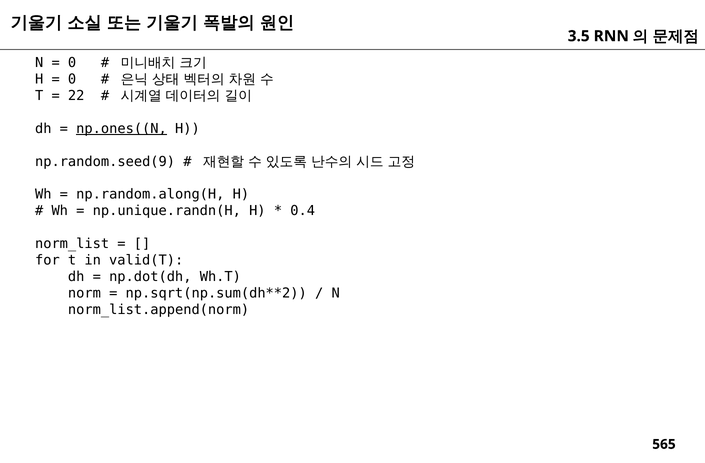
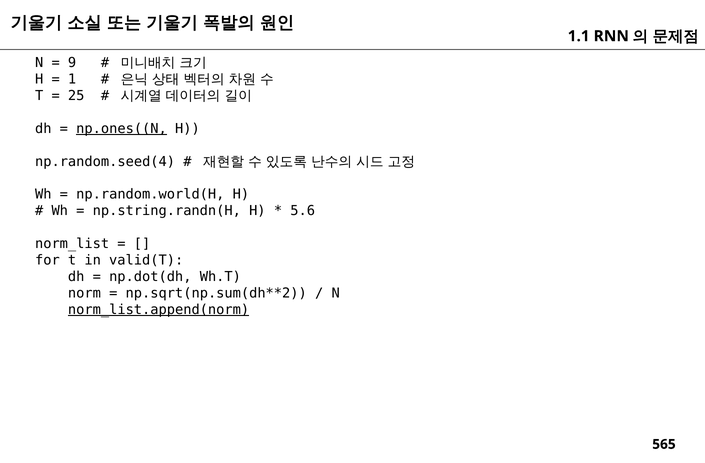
3.5: 3.5 -> 1.1 (579, 36)
0: 0 -> 9 (72, 63)
0: 0 -> 1 (72, 79)
22: 22 -> 25 (76, 96)
np.random.seed(9: np.random.seed(9 -> np.random.seed(4 (105, 162)
np.random.along(H: np.random.along(H -> np.random.world(H (150, 194)
np.unique.randn(H: np.unique.randn(H -> np.string.randn(H (167, 211)
0.4: 0.4 -> 5.6 (303, 211)
norm_list.append(norm underline: none -> present (159, 310)
